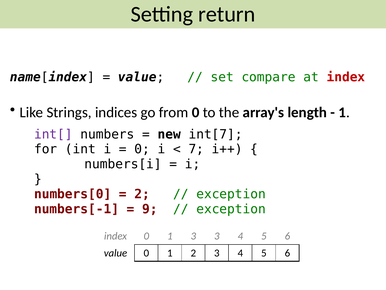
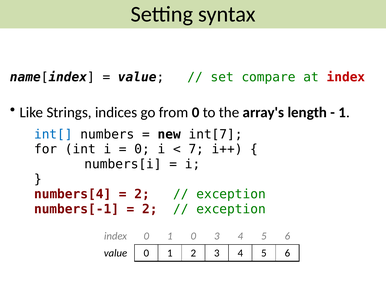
return: return -> syntax (227, 14)
int[ colour: purple -> blue (53, 134)
numbers[0: numbers[0 -> numbers[4 (73, 194)
9: 9 -> 2 (150, 209)
1 3: 3 -> 0 (193, 236)
